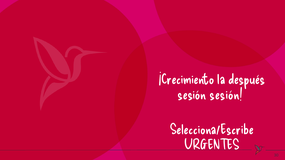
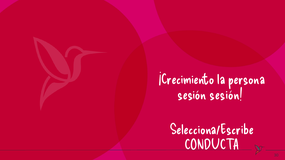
después: después -> persona (247, 80)
URGENTES: URGENTES -> CONDUCTA (212, 145)
